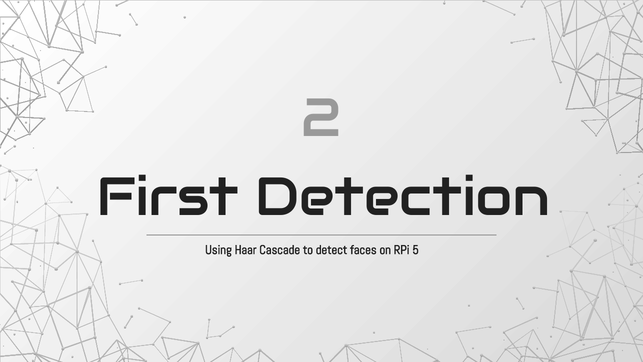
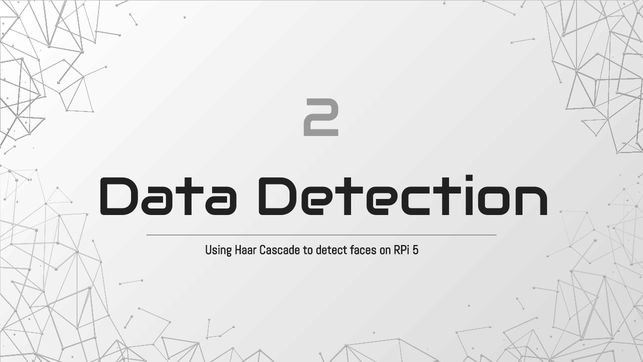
First: First -> Data (168, 198)
